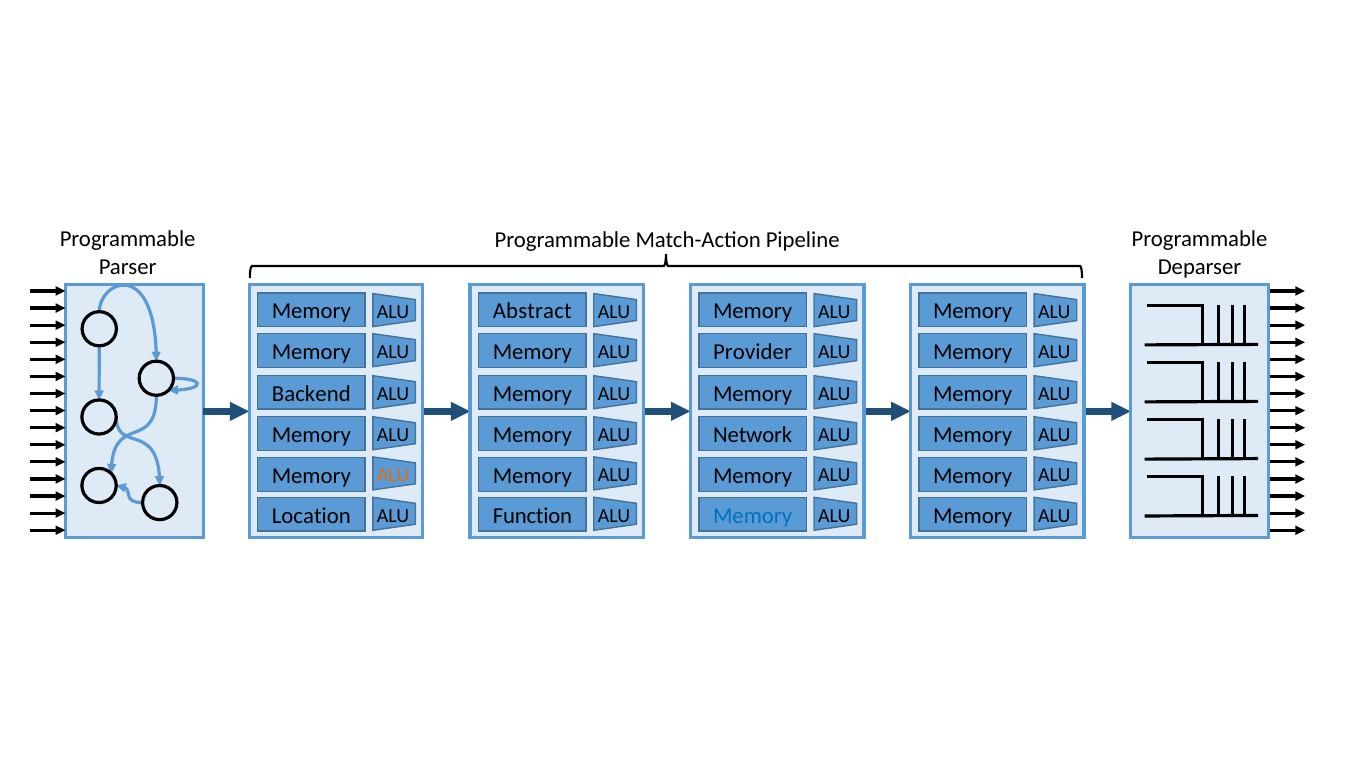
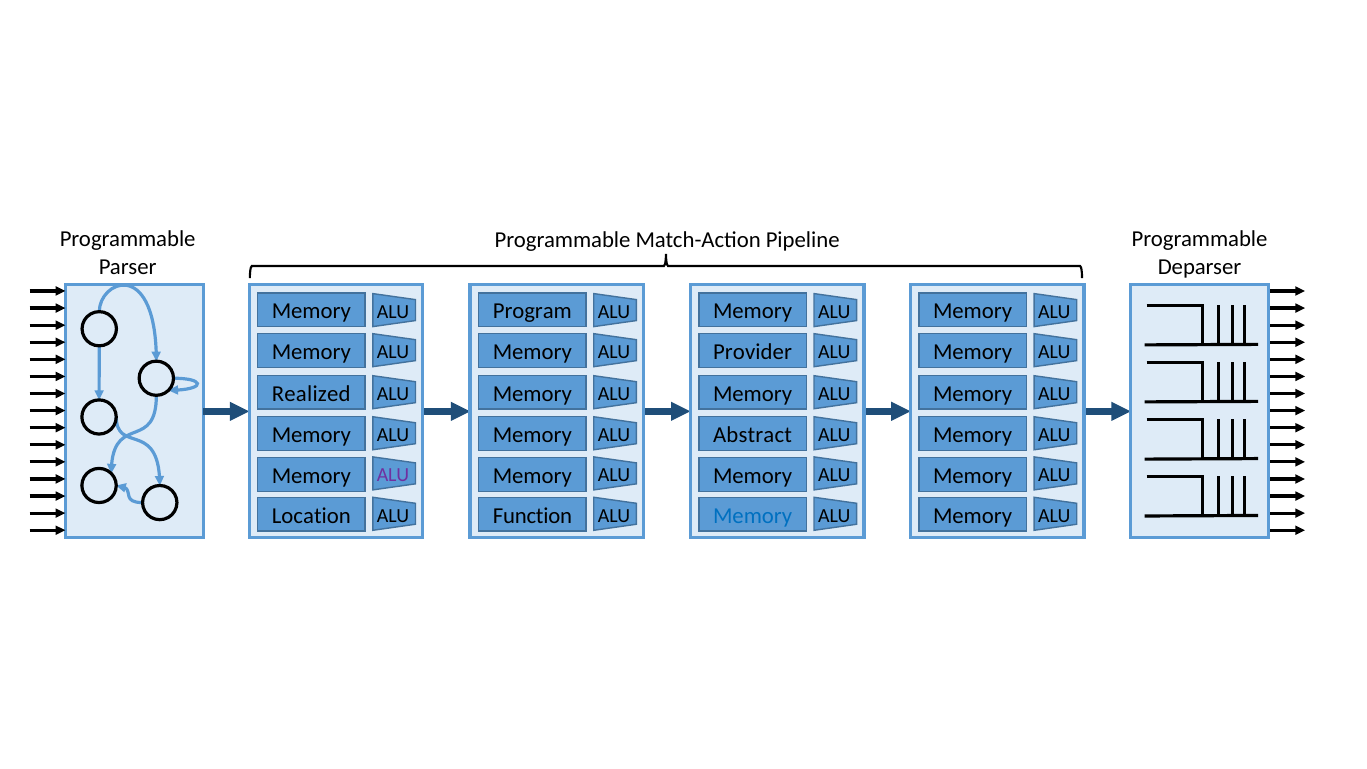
Abstract: Abstract -> Program (532, 311)
Backend: Backend -> Realized (311, 394)
Network: Network -> Abstract (753, 435)
ALU colour: orange -> purple (393, 475)
